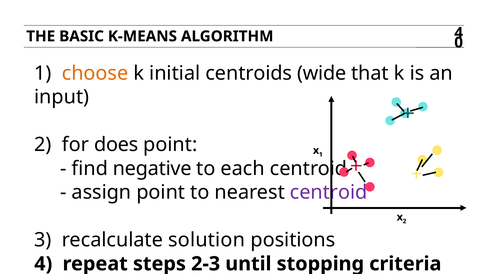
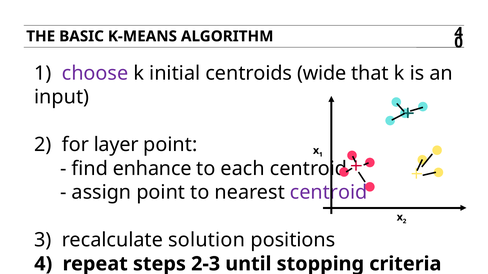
choose colour: orange -> purple (95, 73)
does: does -> layer (116, 145)
negative: negative -> enhance (152, 169)
